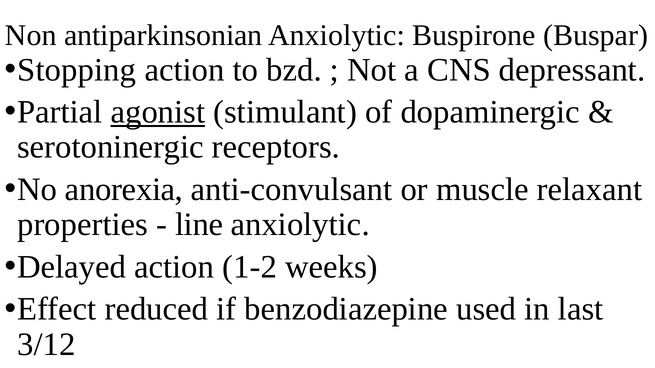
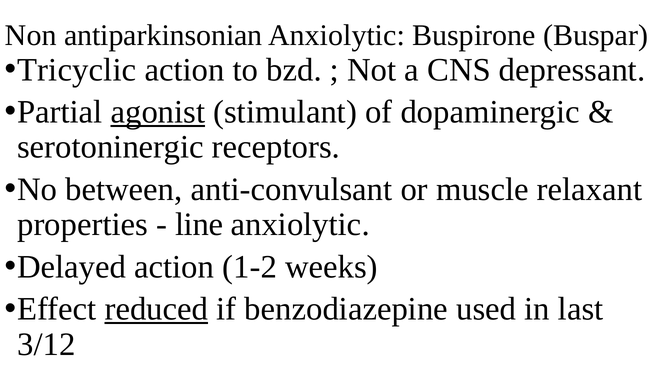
Stopping: Stopping -> Tricyclic (77, 70)
anorexia: anorexia -> between (124, 190)
reduced underline: none -> present (156, 309)
